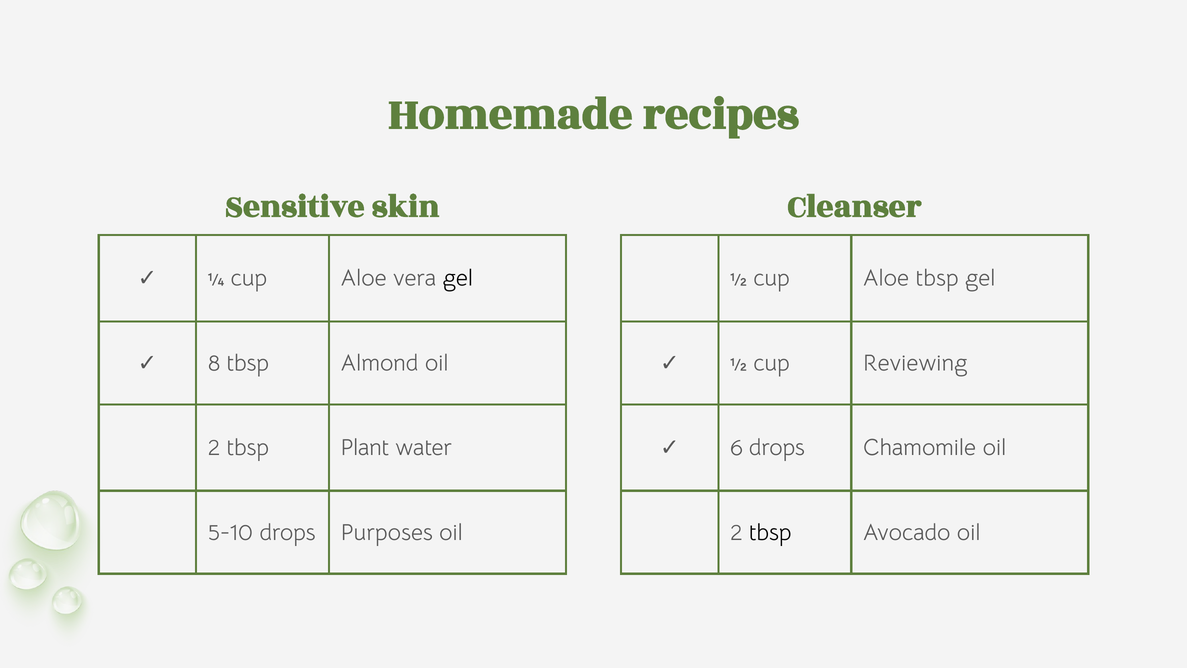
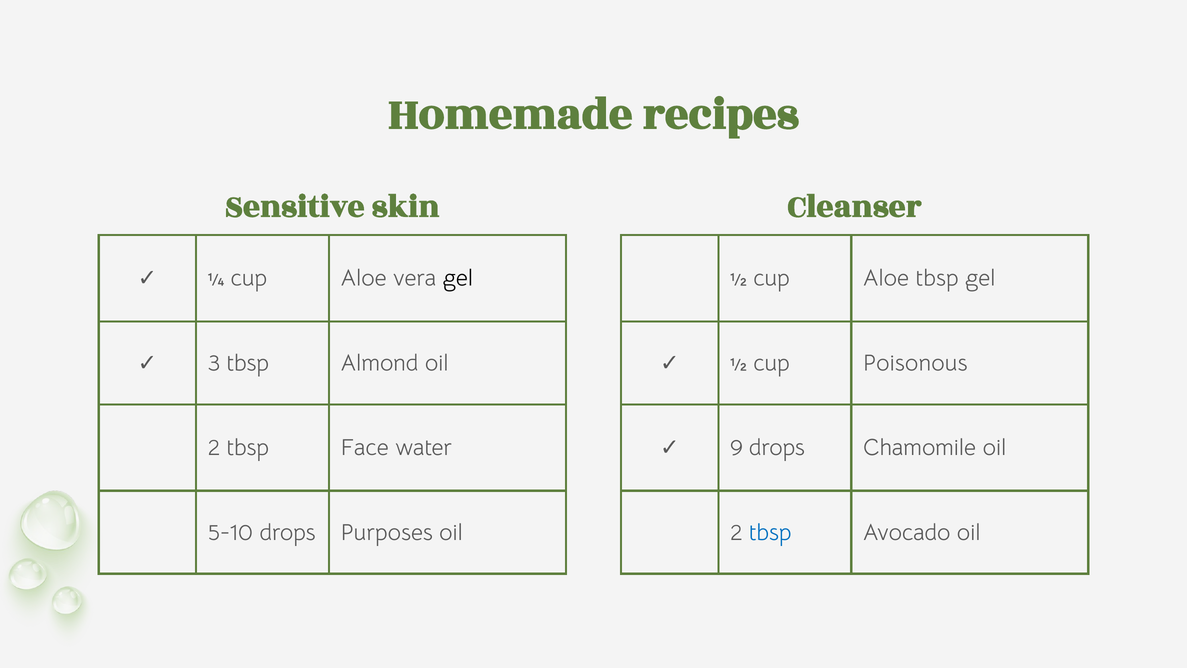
8: 8 -> 3 (214, 363)
Reviewing: Reviewing -> Poisonous (915, 363)
6: 6 -> 9 (737, 448)
Plant: Plant -> Face (365, 448)
tbsp colour: black -> blue (770, 532)
